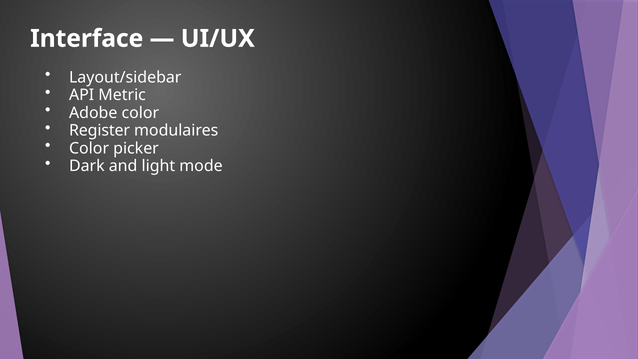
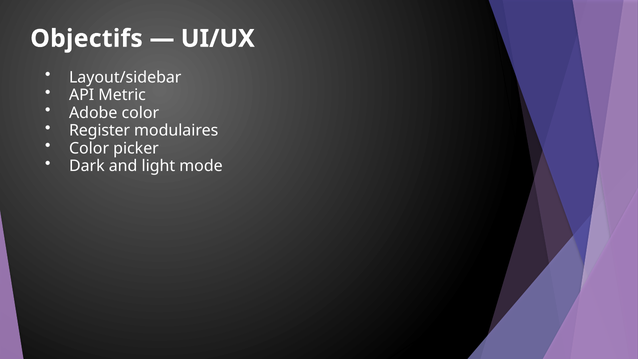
Interface: Interface -> Objectifs (87, 39)
